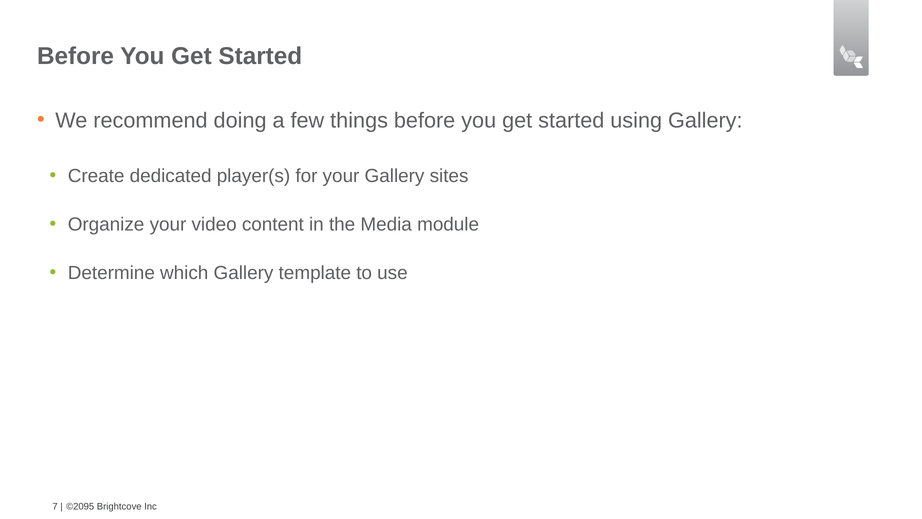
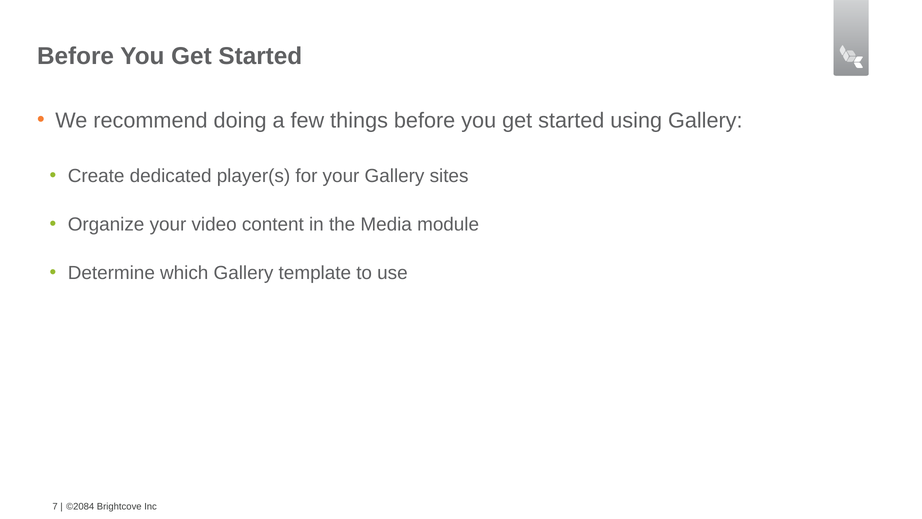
©2095: ©2095 -> ©2084 (80, 506)
